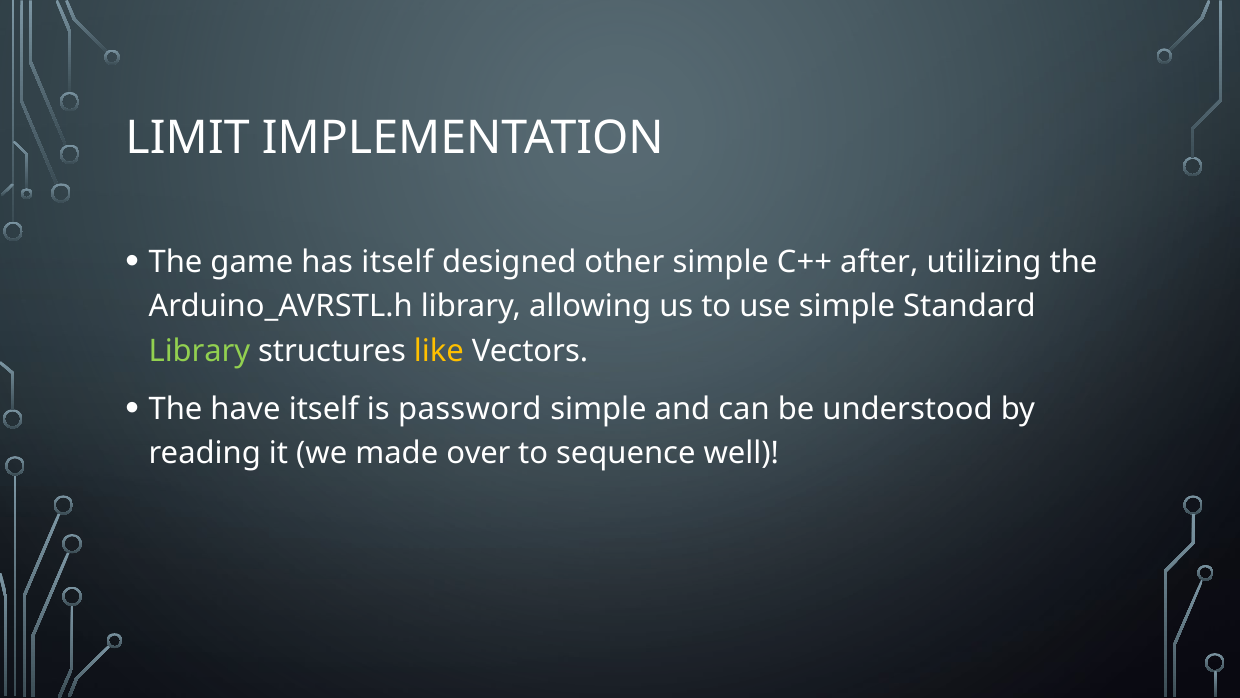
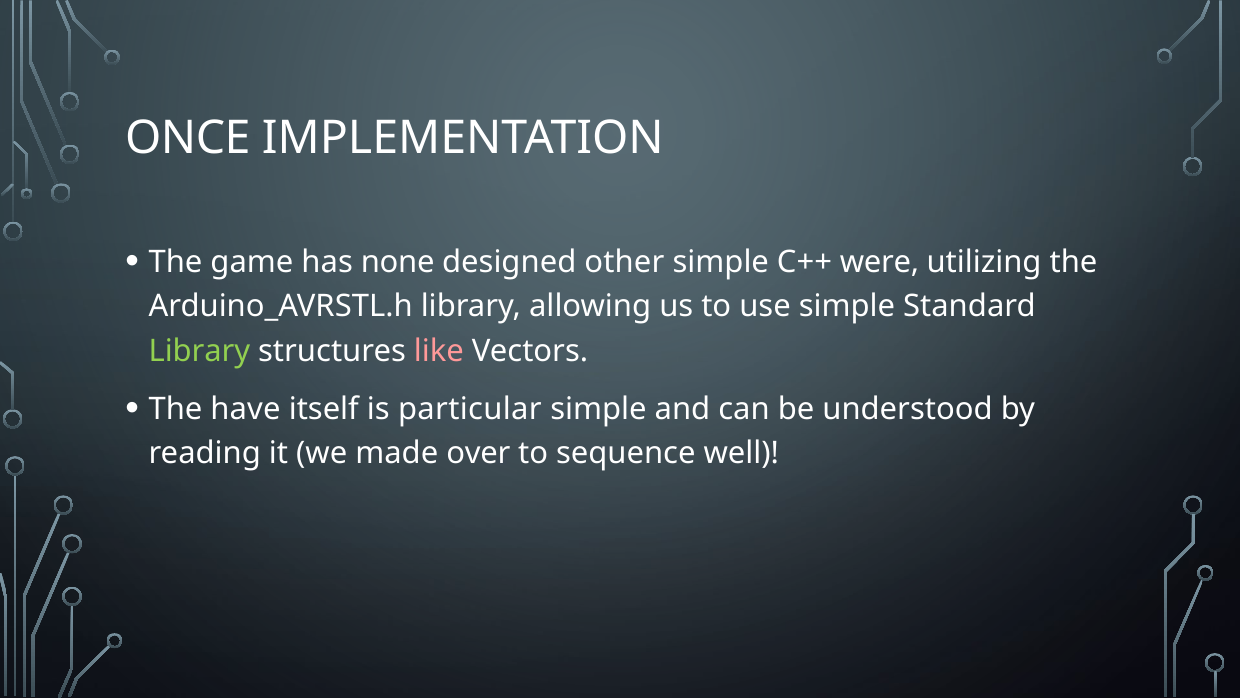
LIMIT: LIMIT -> ONCE (188, 138)
has itself: itself -> none (398, 262)
after: after -> were (879, 262)
like colour: yellow -> pink (439, 351)
password: password -> particular (470, 408)
